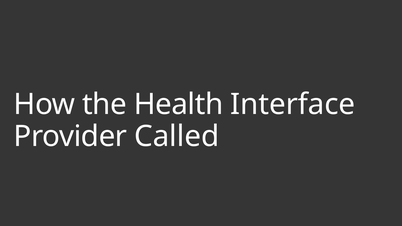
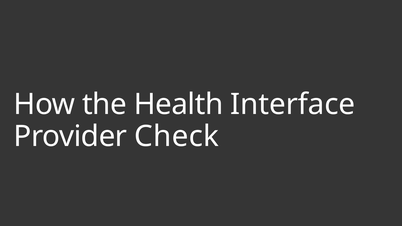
Called: Called -> Check (177, 136)
